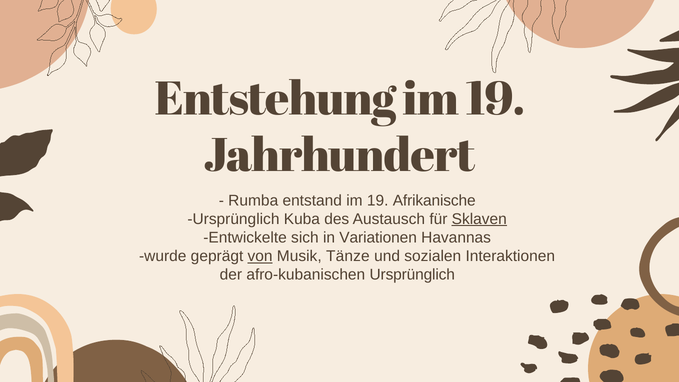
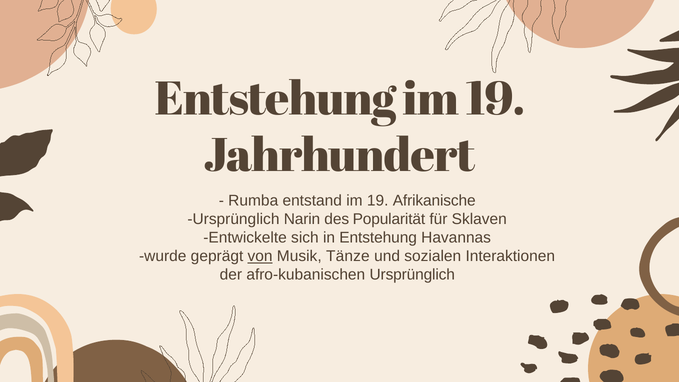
Kuba: Kuba -> Narin (302, 219)
Austausch: Austausch -> Popularität (389, 219)
Sklaven underline: present -> none (479, 219)
in Variationen: Variationen -> Entstehung (378, 238)
